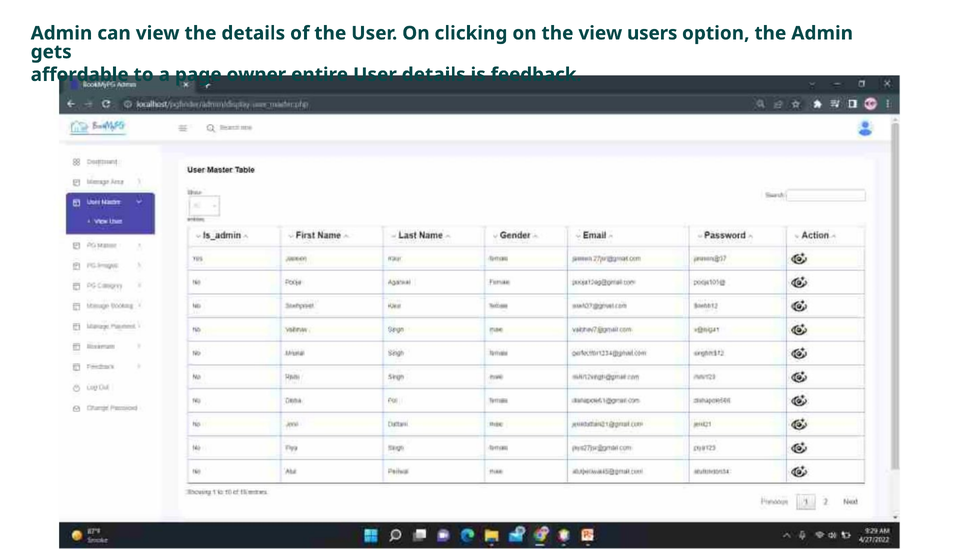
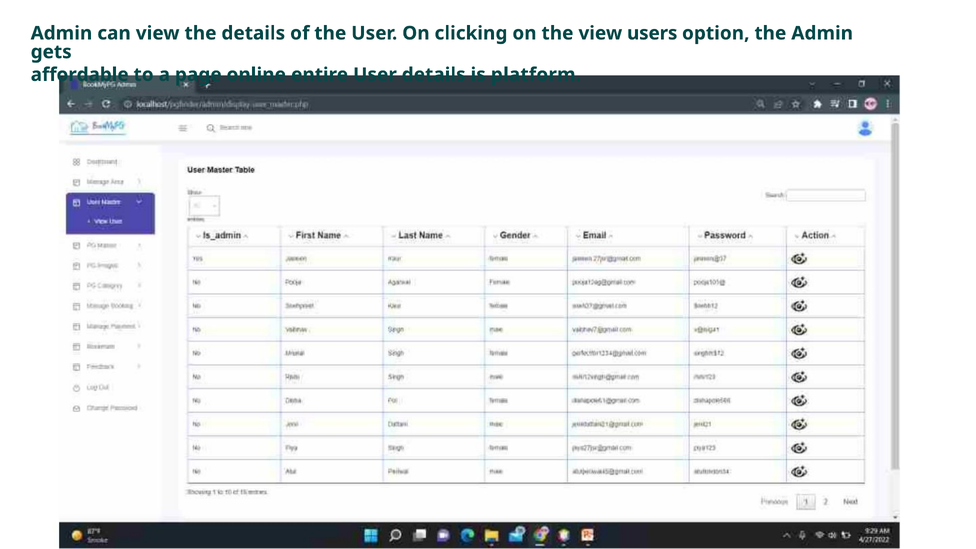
owner: owner -> online (256, 75)
feedback: feedback -> platform (536, 75)
